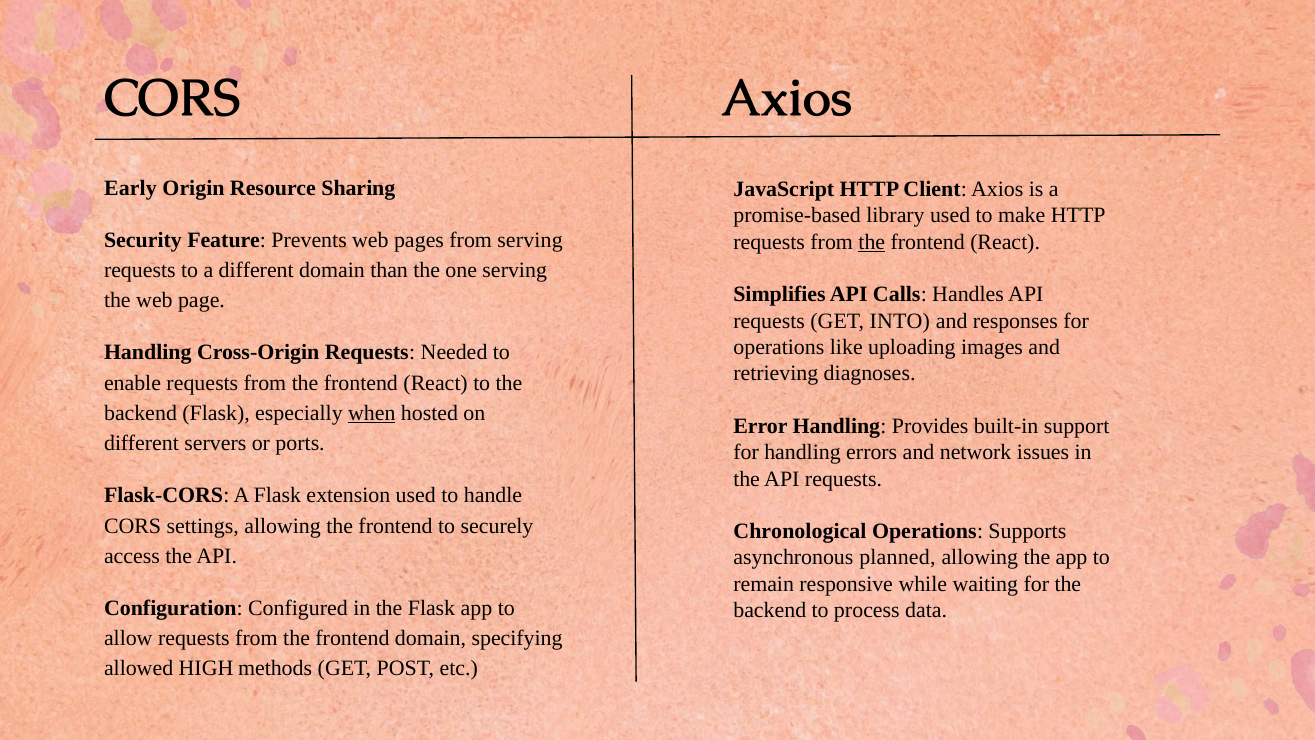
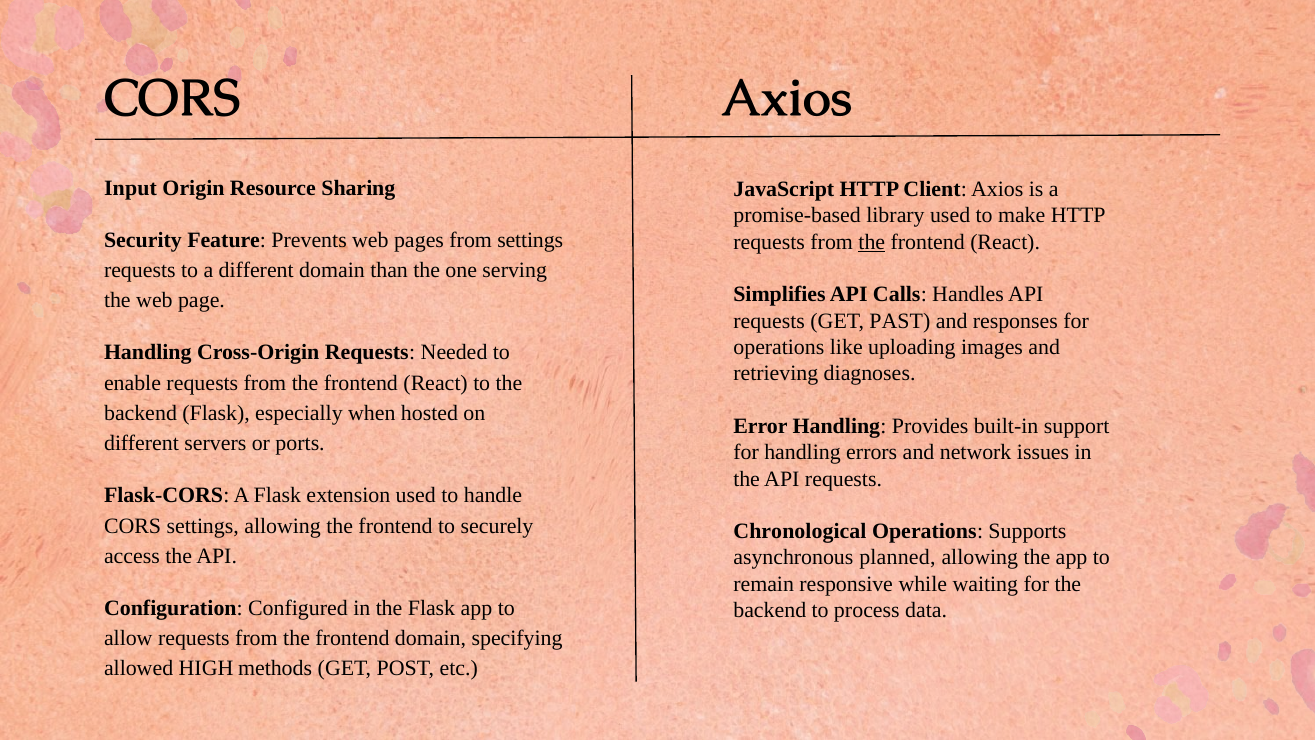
Early: Early -> Input (131, 188)
from serving: serving -> settings (530, 240)
INTO: INTO -> PAST (900, 321)
when underline: present -> none (372, 413)
